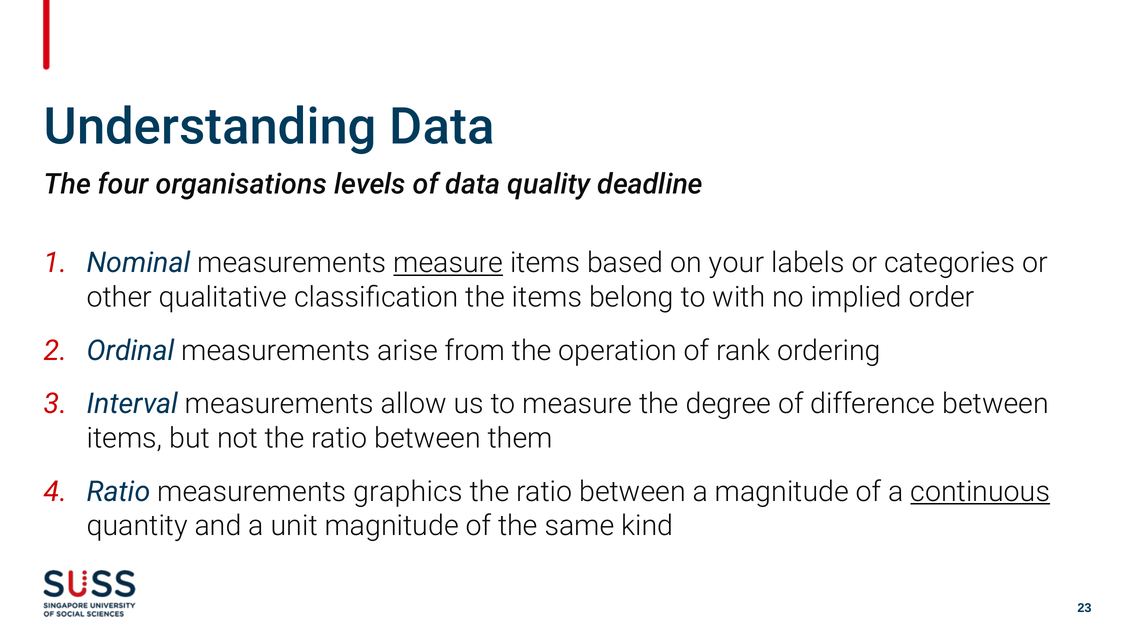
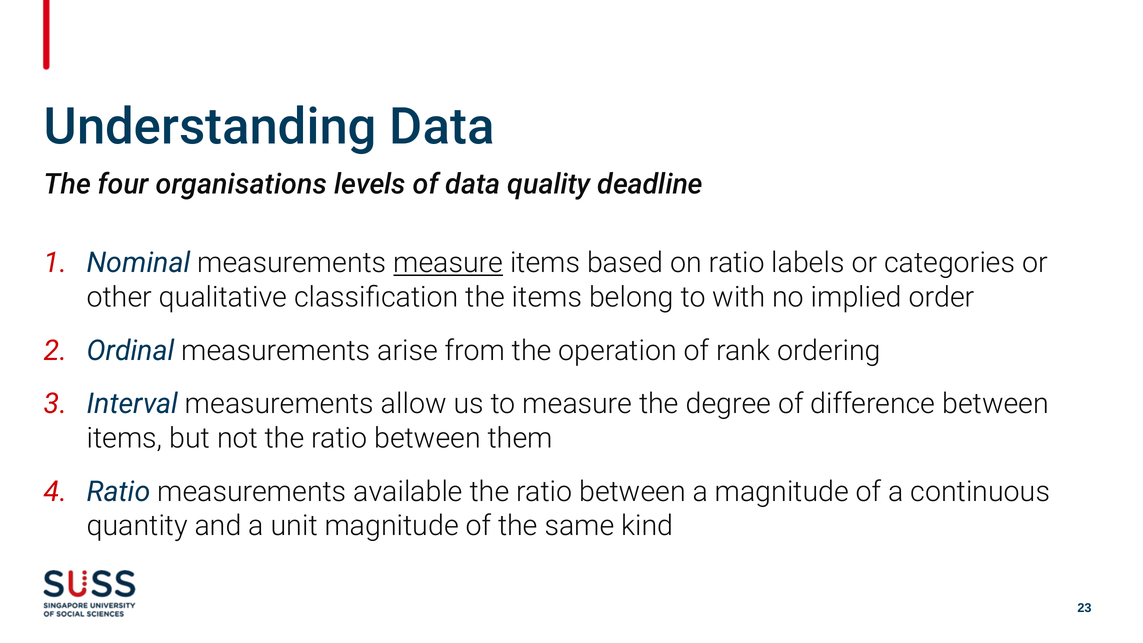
on your: your -> ratio (737, 263)
graphics: graphics -> available (408, 492)
continuous underline: present -> none (980, 492)
